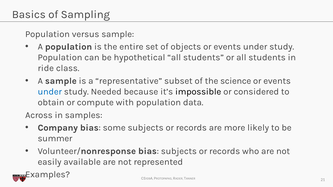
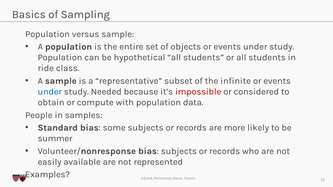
science: science -> infinite (236, 81)
impossible colour: black -> red (198, 92)
Across: Across -> People (39, 115)
Company: Company -> Standard (58, 128)
